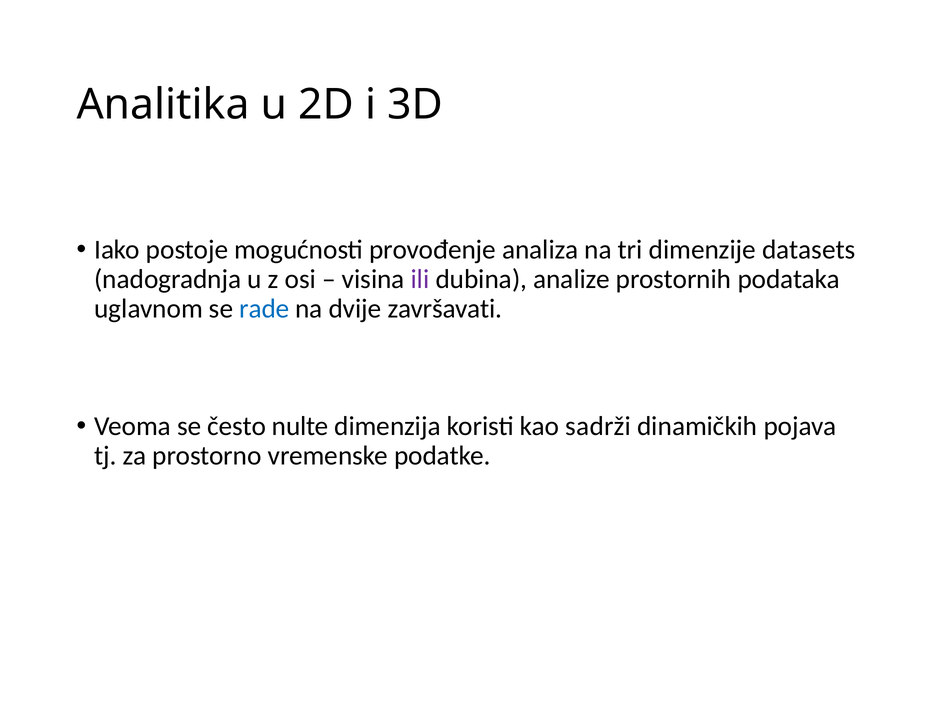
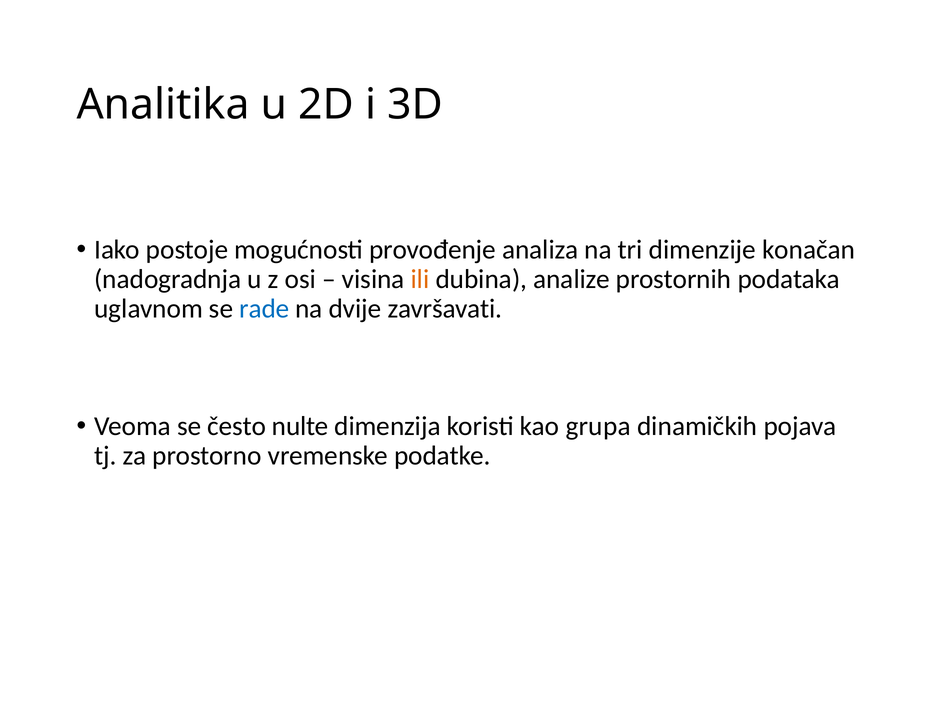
datasets: datasets -> konačan (809, 250)
ili colour: purple -> orange (420, 279)
sadrži: sadrži -> grupa (598, 426)
